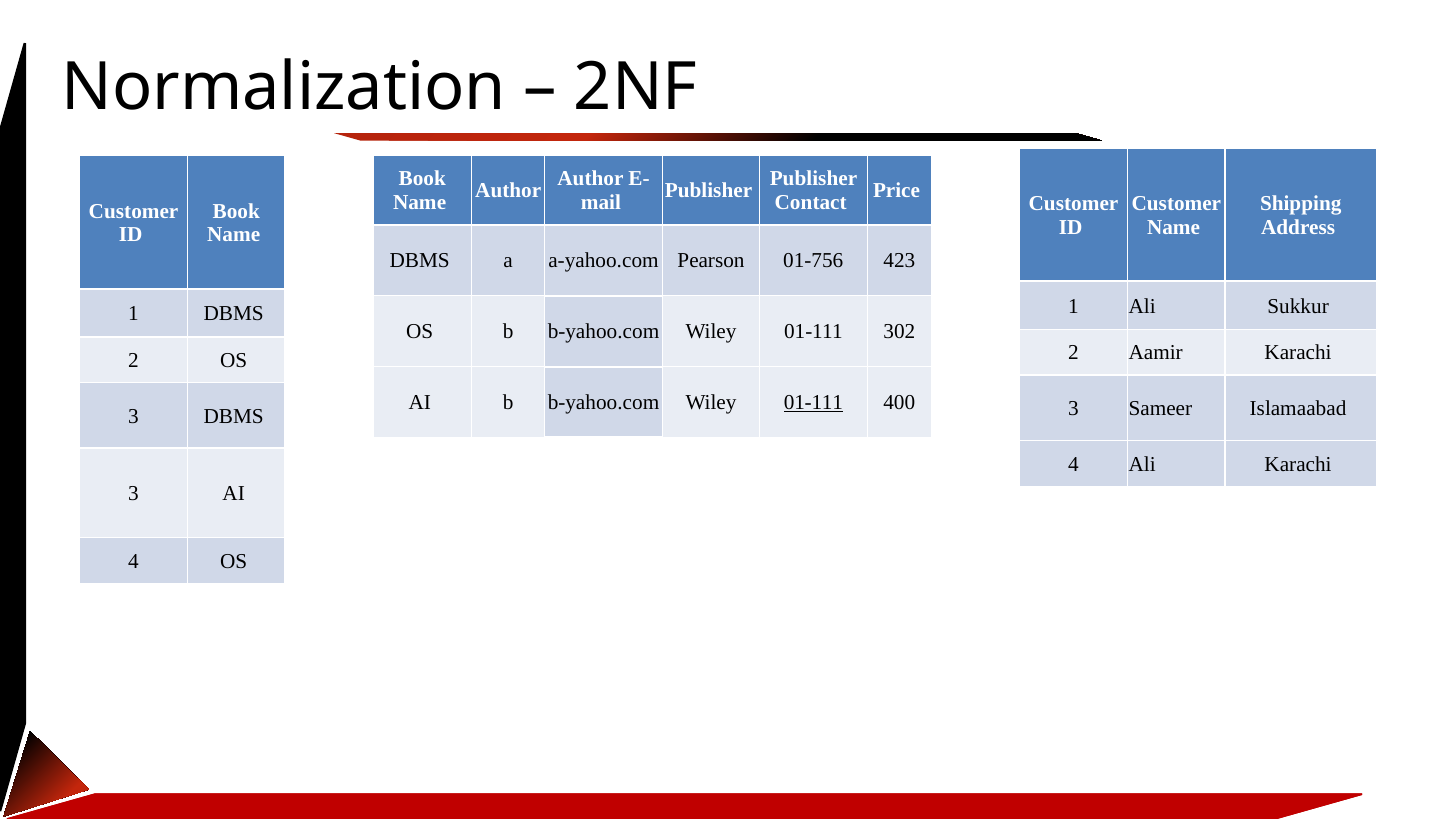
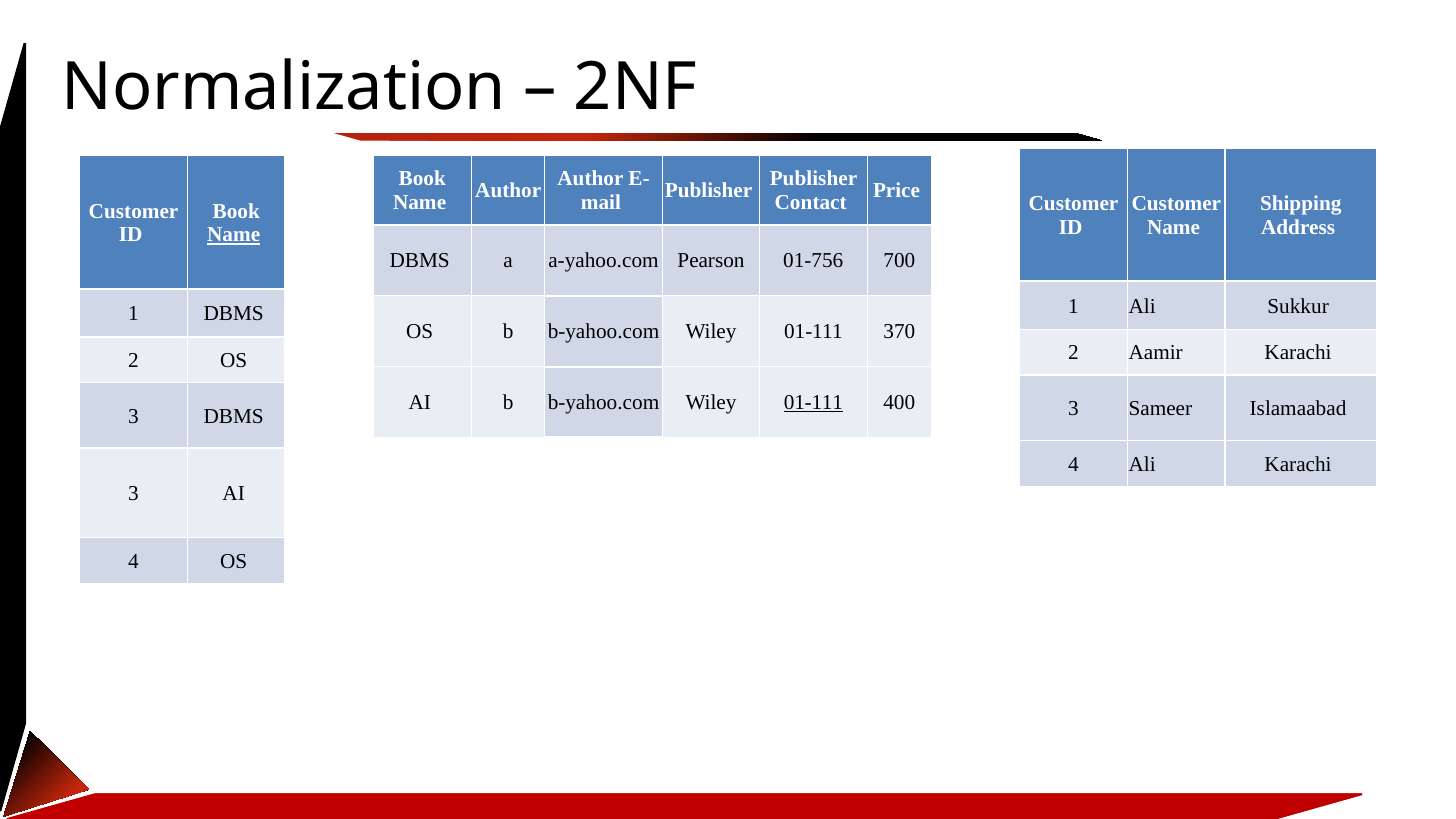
Name underline: none -> present (234, 235)
423: 423 -> 700 (899, 261)
302: 302 -> 370 (899, 332)
